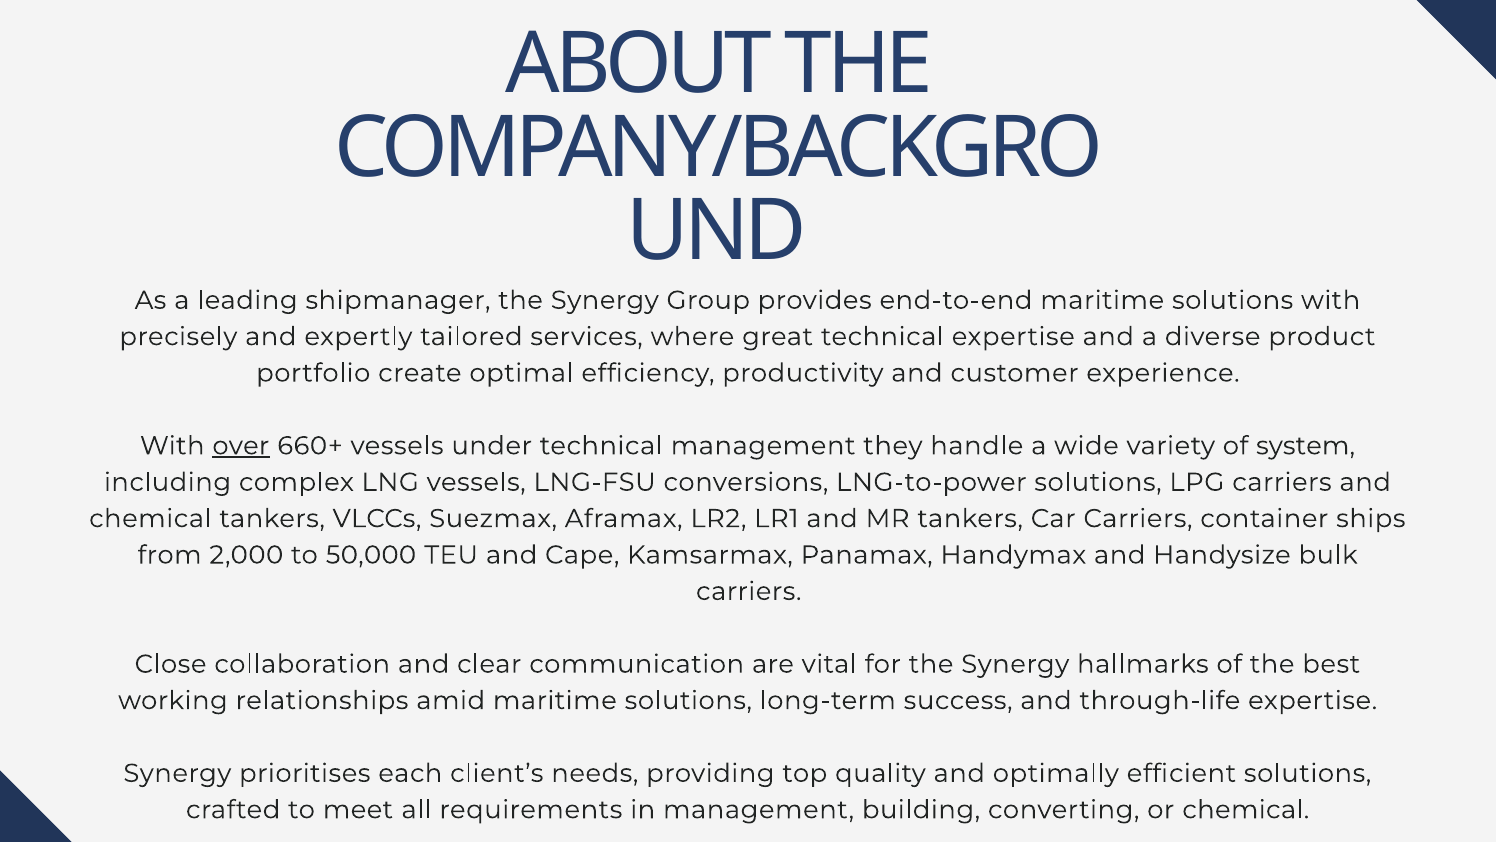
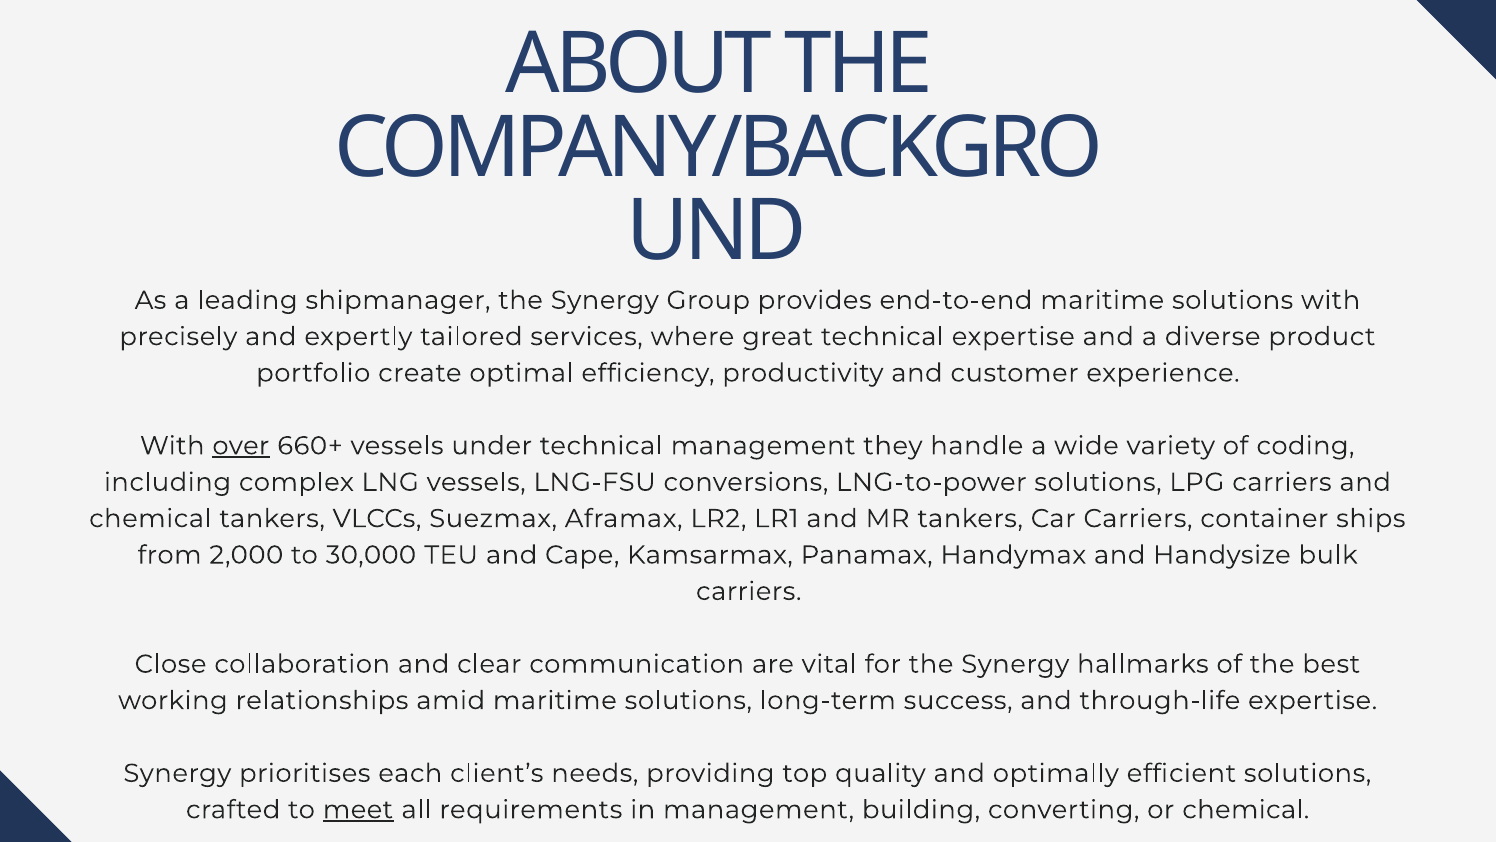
system: system -> coding (1305, 446)
50,000: 50,000 -> 30,000 (371, 555)
meet underline: none -> present (358, 809)
